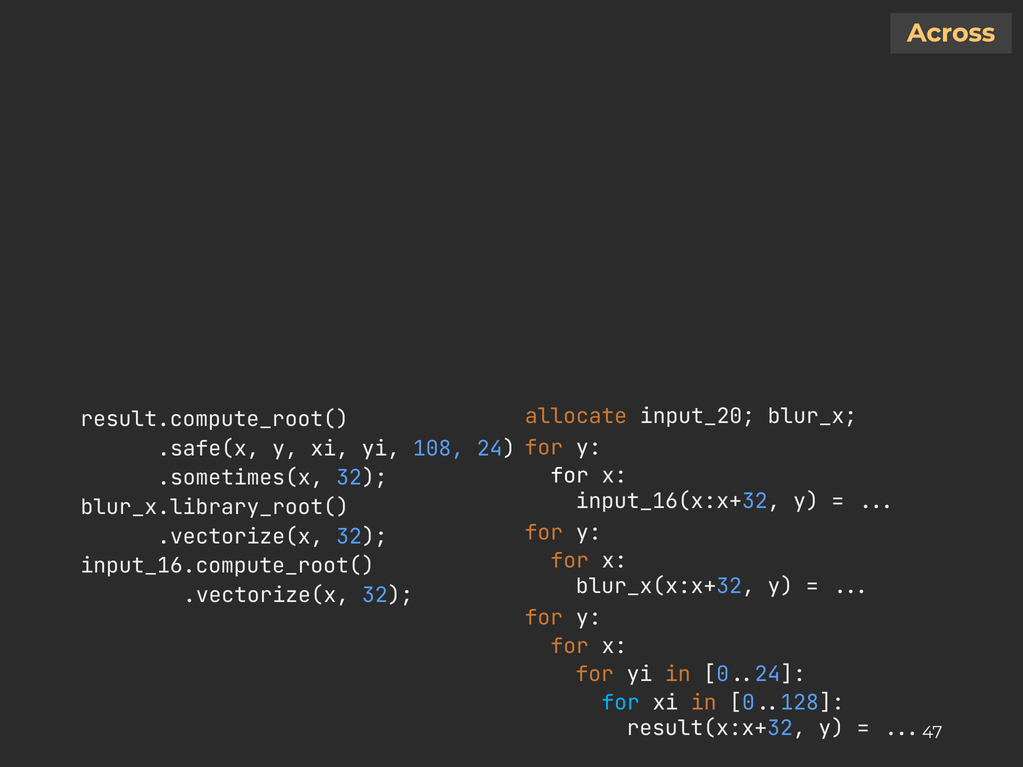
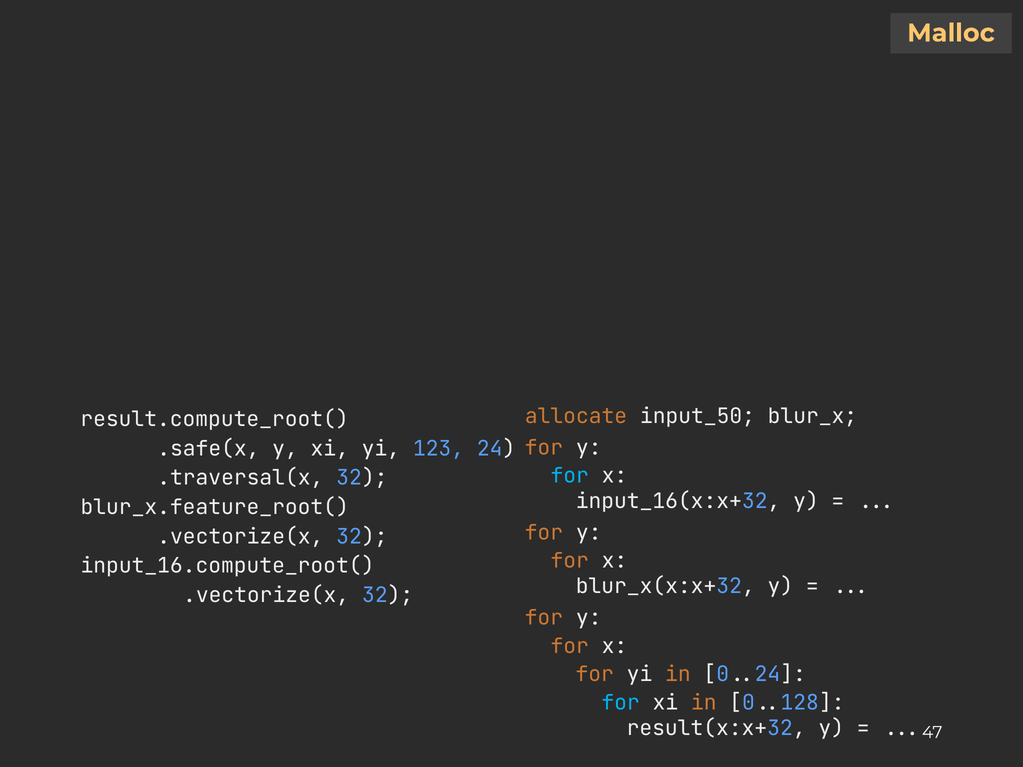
Across: Across -> Malloc (951, 33)
input_20: input_20 -> input_50 (697, 416)
108: 108 -> 123 (439, 449)
for colour: white -> light blue (570, 476)
.sometimes(x: .sometimes(x -> .traversal(x (240, 478)
blur_x.library_root(: blur_x.library_root( -> blur_x.feature_root( (215, 507)
